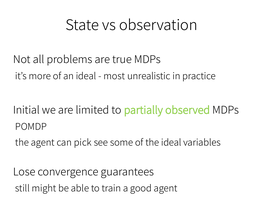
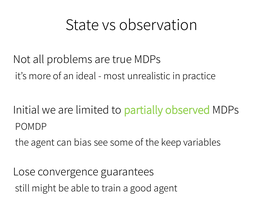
pick: pick -> bias (83, 143)
the ideal: ideal -> keep (171, 143)
